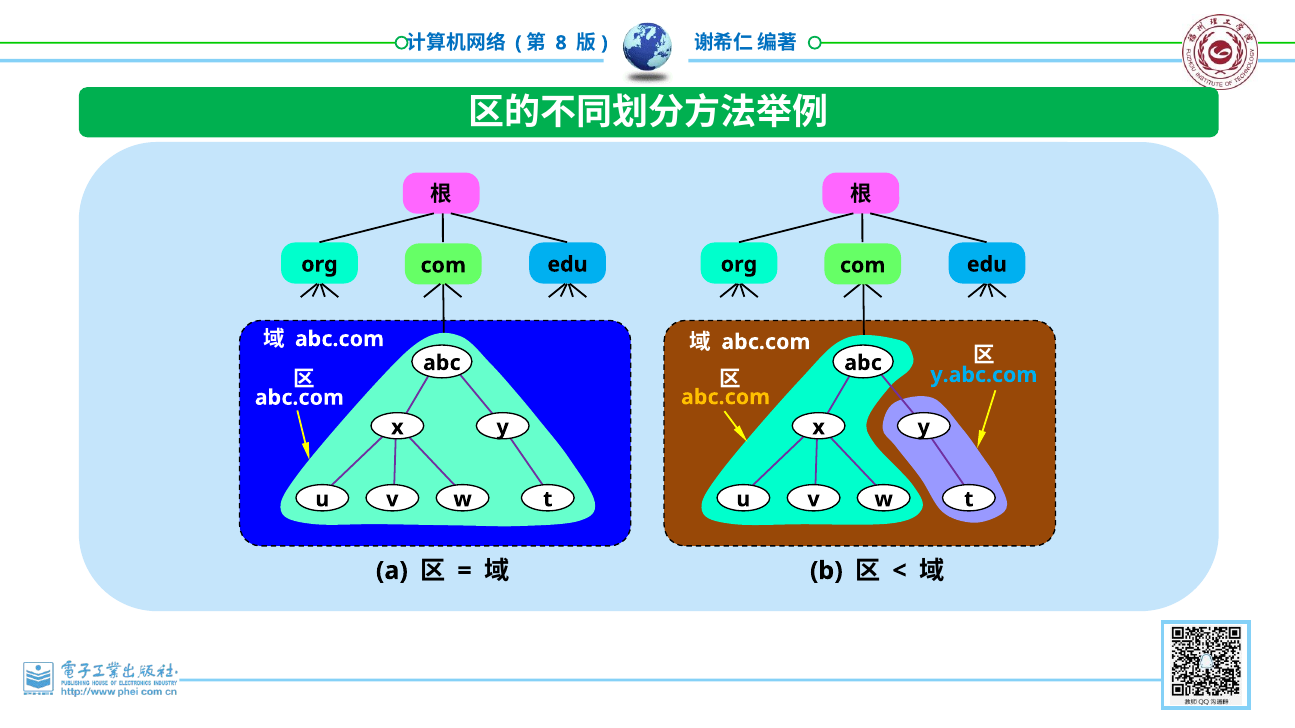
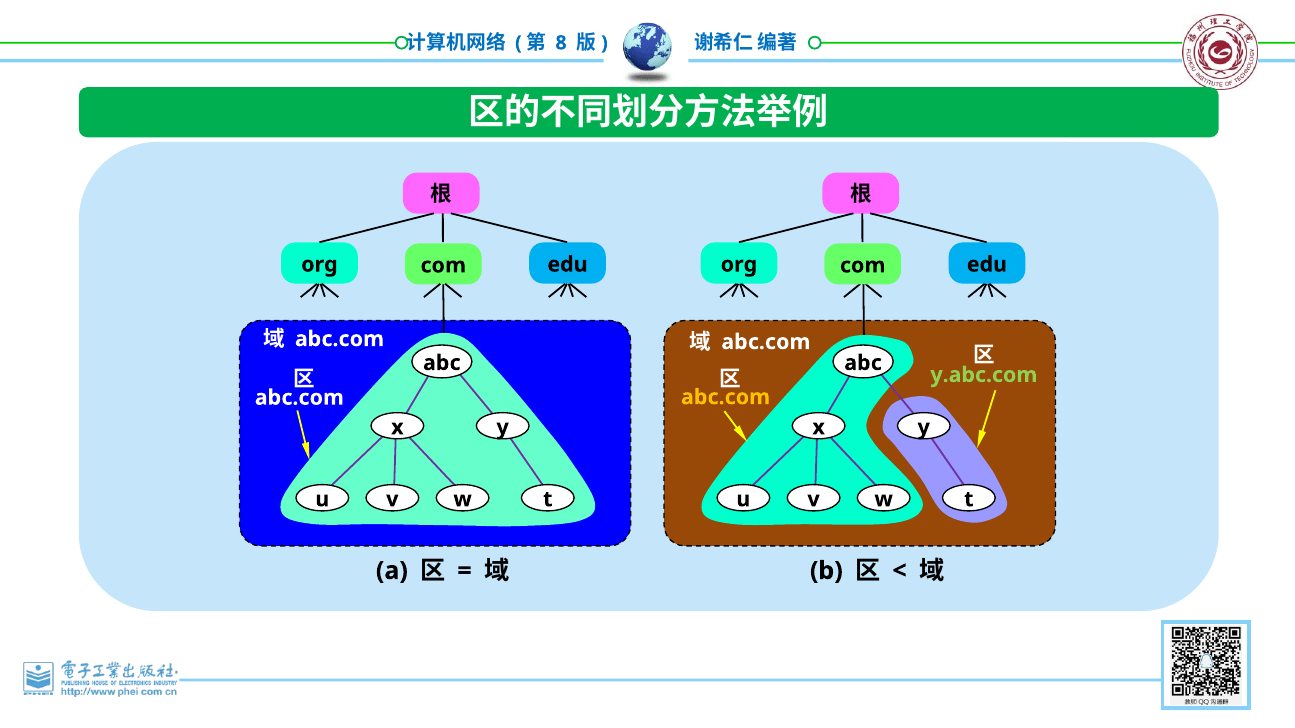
y.abc.com colour: light blue -> light green (984, 375)
